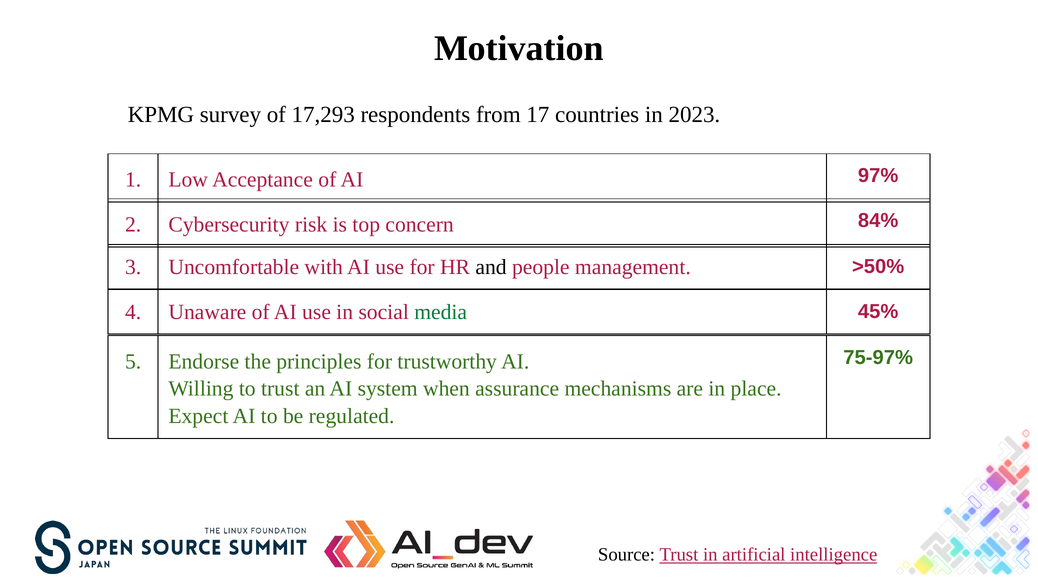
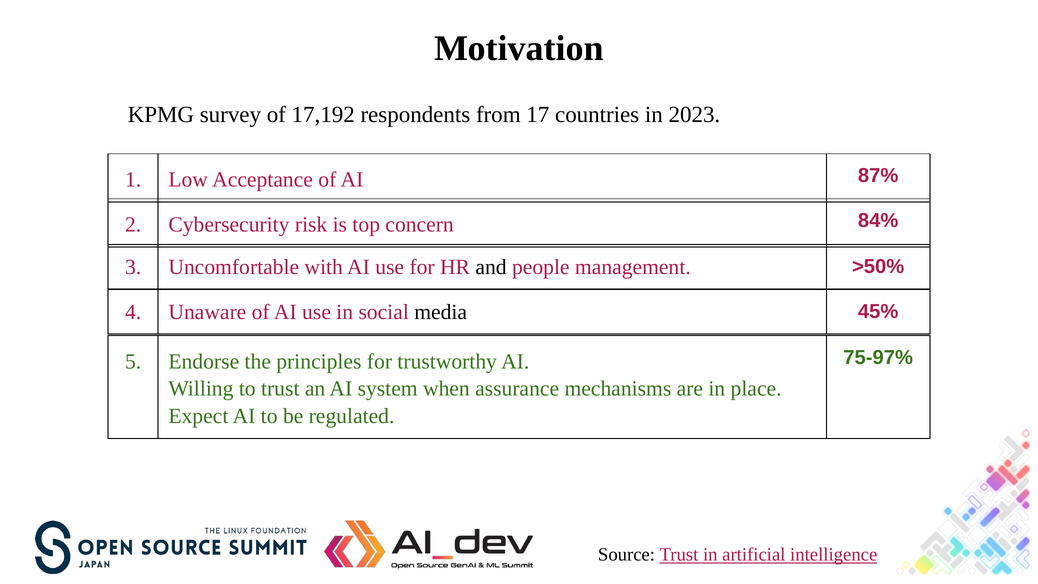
17,293: 17,293 -> 17,192 (323, 114)
97%: 97% -> 87% (878, 176)
media colour: green -> black (441, 312)
